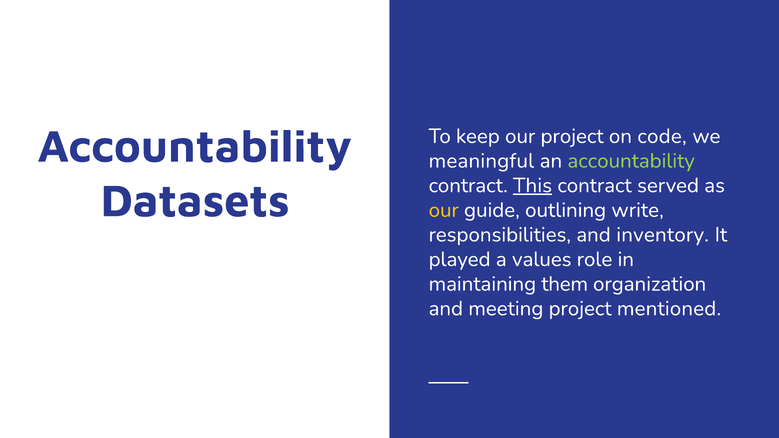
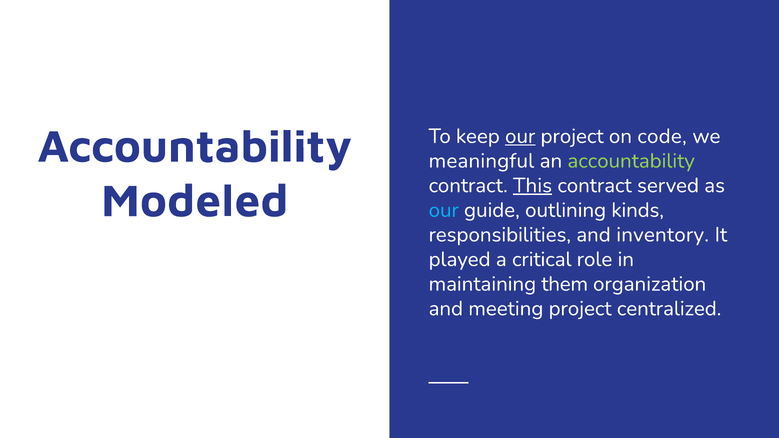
our underline: none -> present (520, 136)
Datasets: Datasets -> Modeled (195, 201)
our colour: yellow -> light blue (444, 210)
write: write -> kinds (638, 210)
values: values -> critical (542, 259)
mentioned: mentioned -> centralized (669, 309)
